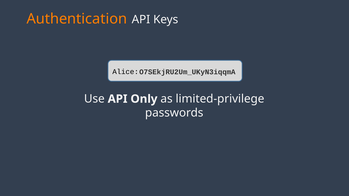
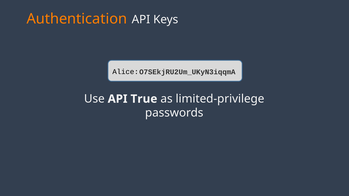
Only: Only -> True (144, 99)
